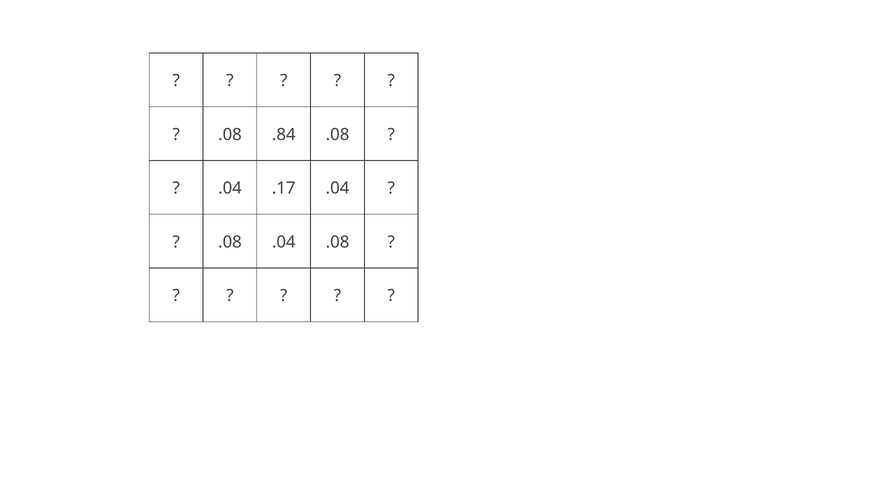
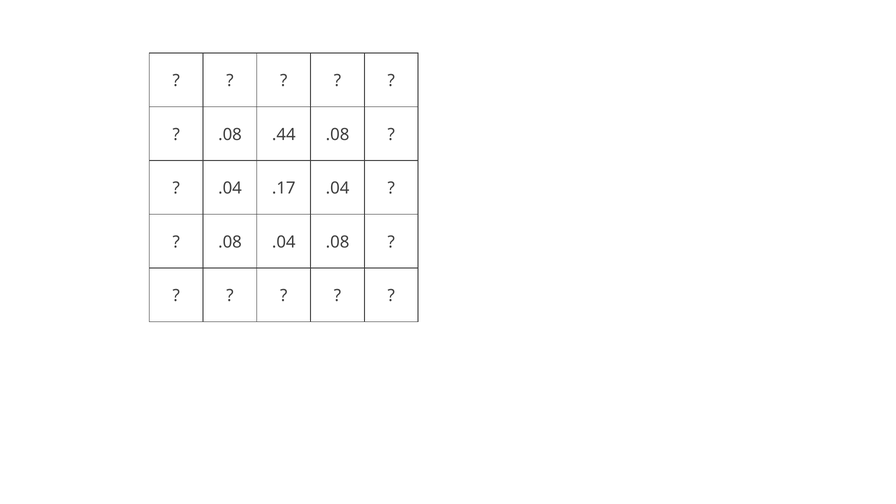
.84: .84 -> .44 (284, 134)
